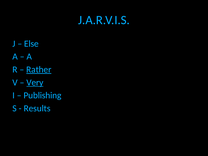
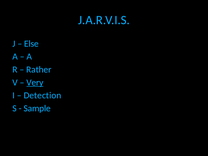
Rather underline: present -> none (39, 70)
Publishing: Publishing -> Detection (42, 95)
Results: Results -> Sample (37, 108)
